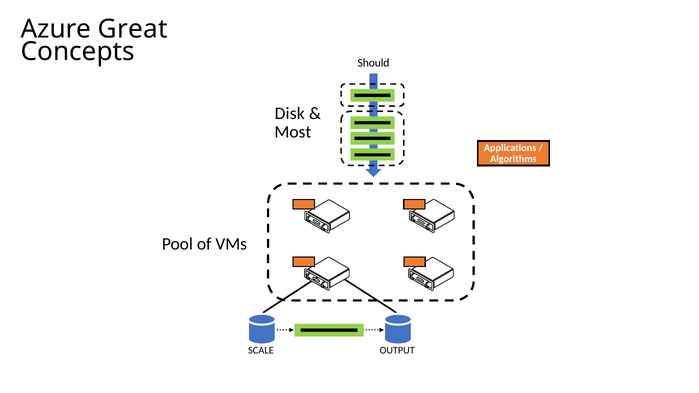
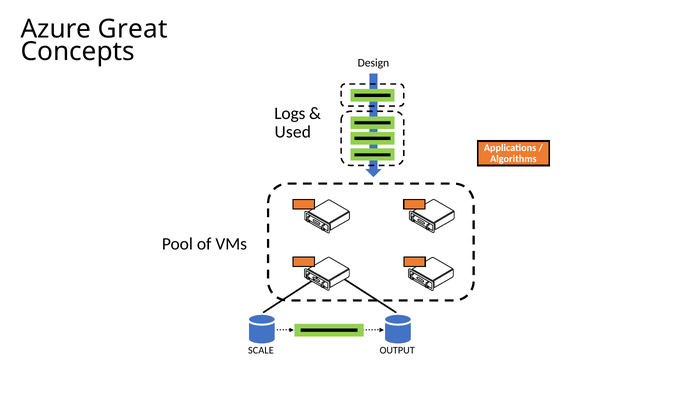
Should: Should -> Design (373, 63)
Disk: Disk -> Logs (290, 113)
Most: Most -> Used (293, 132)
